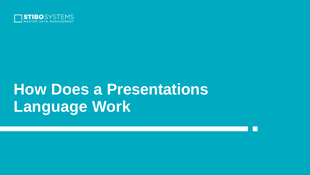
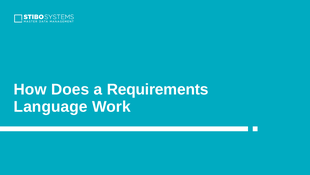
Presentations: Presentations -> Requirements (158, 89)
